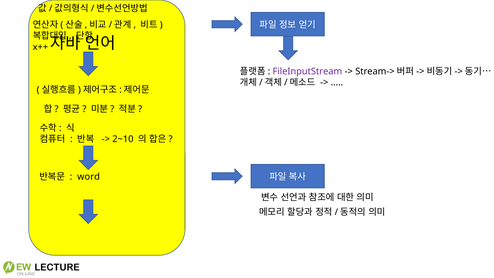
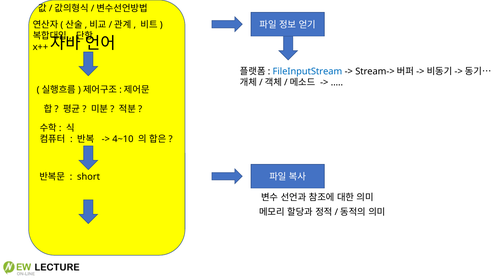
FileInputStream colour: purple -> blue (307, 71)
2~10: 2~10 -> 4~10 (123, 139)
word: word -> short (89, 177)
